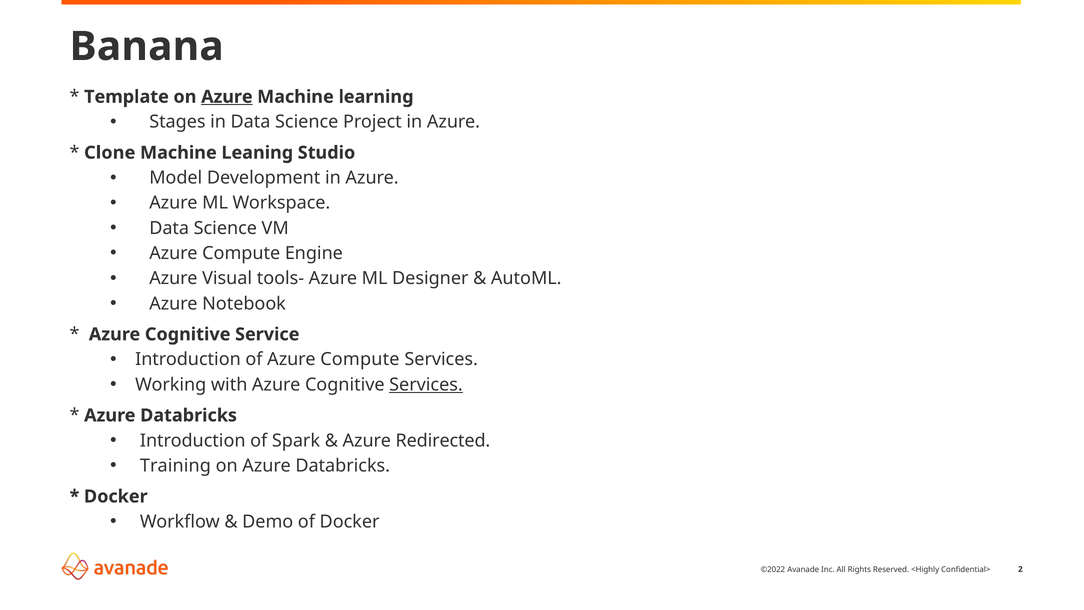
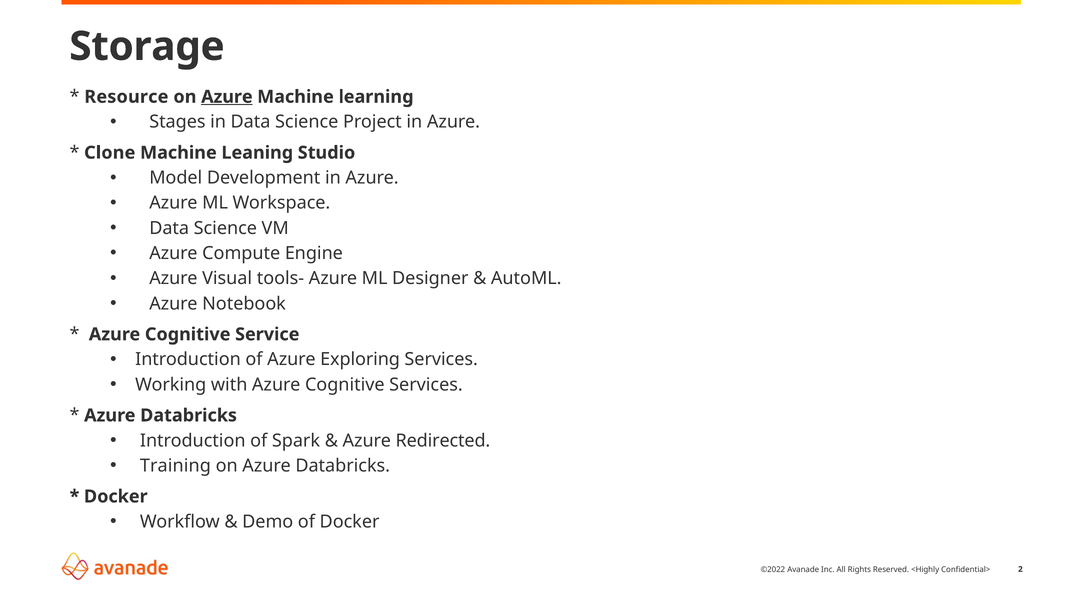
Banana: Banana -> Storage (147, 47)
Template: Template -> Resource (126, 97)
of Azure Compute: Compute -> Exploring (360, 359)
Services underline: present -> none (426, 384)
